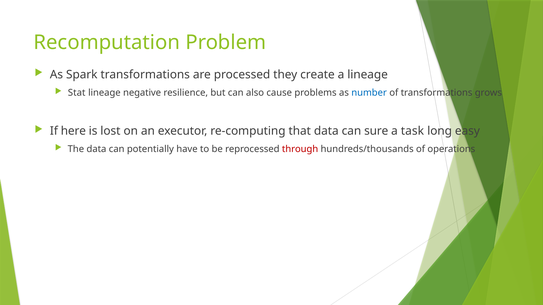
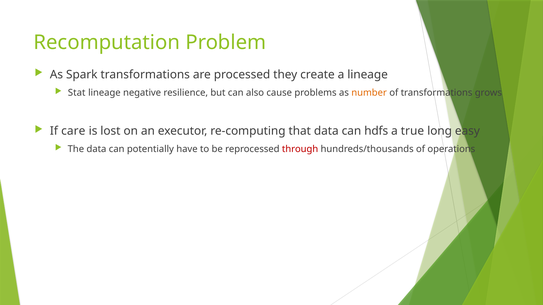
number colour: blue -> orange (369, 93)
here: here -> care (73, 131)
sure: sure -> hdfs (376, 131)
task: task -> true (412, 131)
